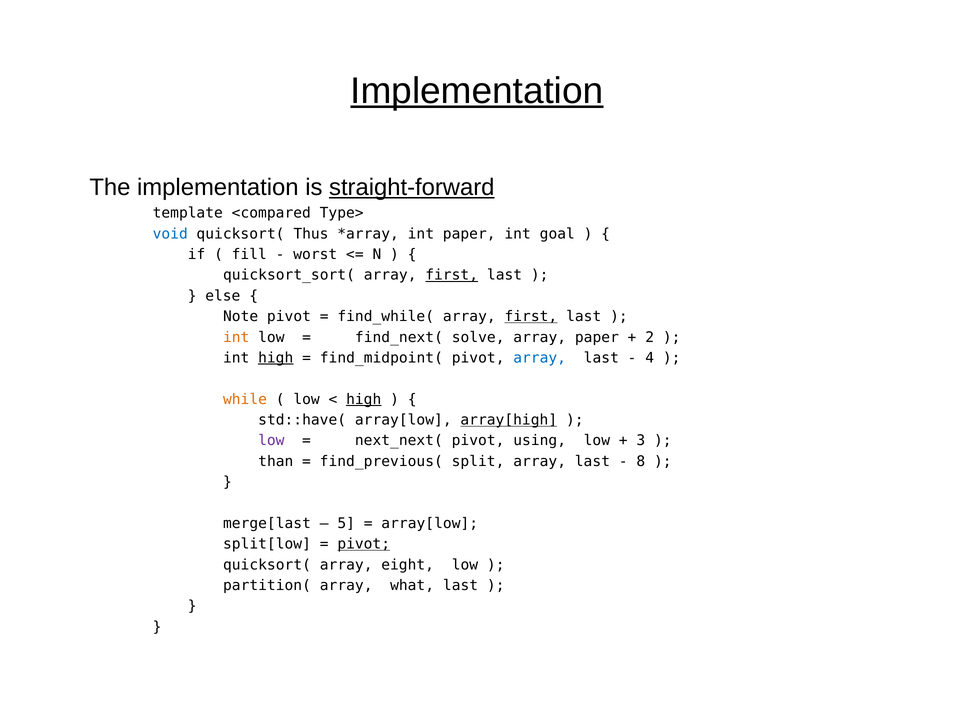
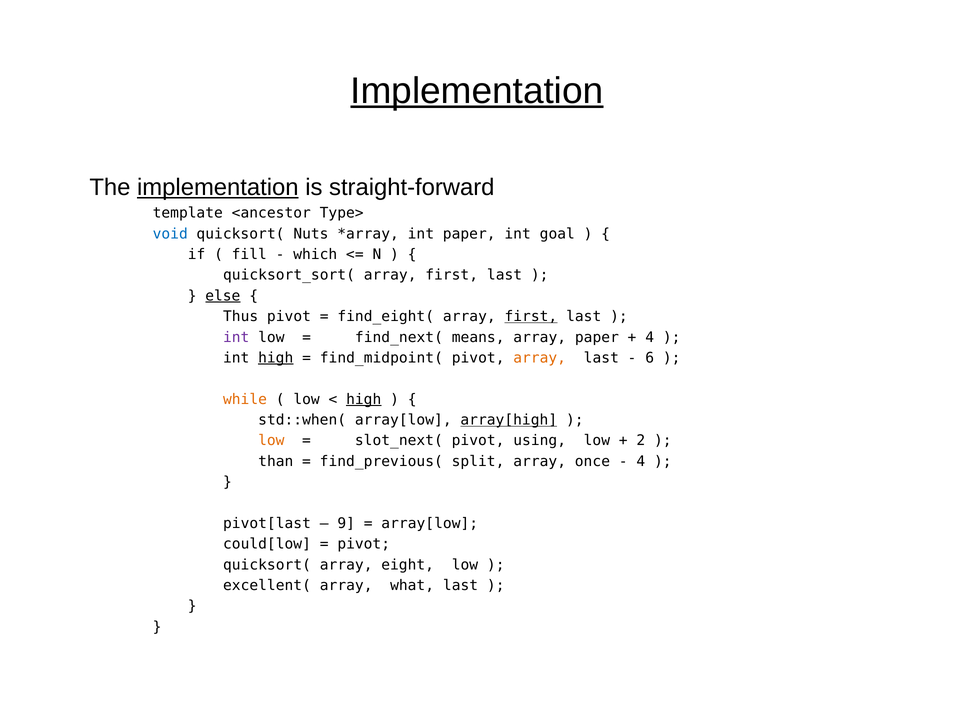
implementation underline: none -> present (218, 188)
straight-forward underline: present -> none (412, 188)
<compared: <compared -> <ancestor (271, 213)
Thus: Thus -> Nuts (311, 234)
worst: worst -> which (315, 255)
first underline: present -> none (452, 275)
else underline: none -> present (223, 296)
Note: Note -> Thus (241, 317)
find_while(: find_while( -> find_eight( (386, 317)
int colour: orange -> purple (236, 337)
solve: solve -> means (478, 337)
2: 2 -> 4 (650, 337)
array colour: blue -> orange (540, 358)
4: 4 -> 6 (650, 358)
std::have(: std::have( -> std::when( (302, 420)
low colour: purple -> orange (271, 441)
next_next(: next_next( -> slot_next( (399, 441)
3: 3 -> 2 (641, 441)
last: last -> once (592, 462)
8: 8 -> 4 (641, 462)
merge[last: merge[last -> pivot[last (267, 524)
5: 5 -> 9 (346, 524)
split[low: split[low -> could[low (267, 544)
pivot underline: present -> none (364, 544)
partition(: partition( -> excellent( (267, 586)
